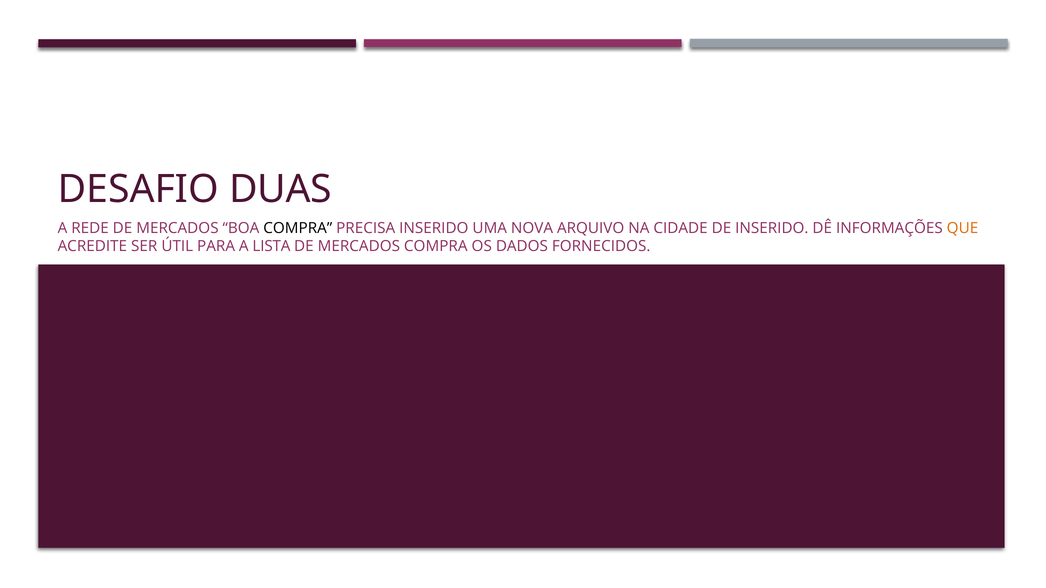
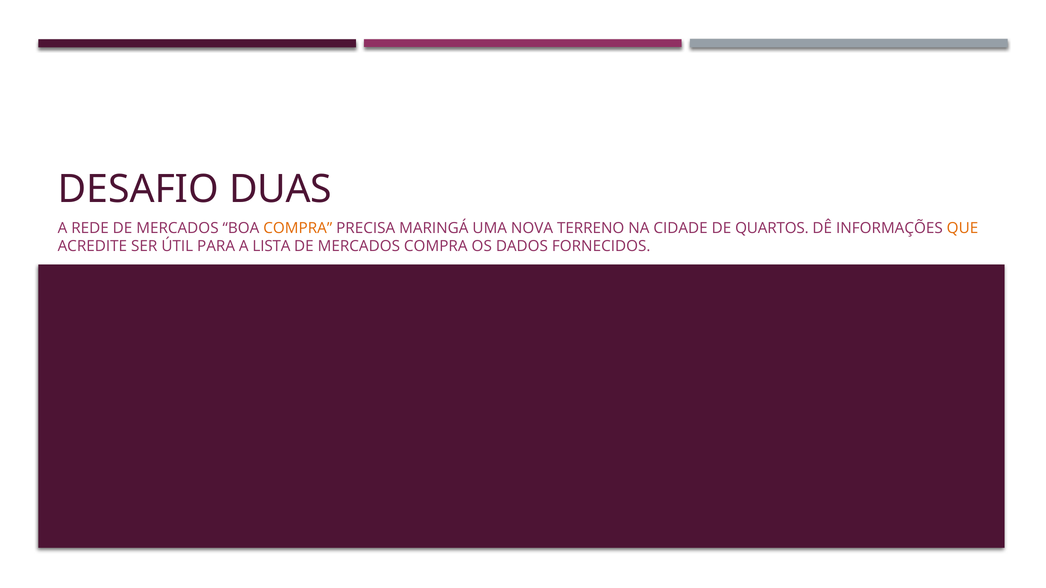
COMPRA colour: black -> orange (298, 228)
PRECISA INSERIDO: INSERIDO -> MARINGÁ (434, 228)
ARQUIVO: ARQUIVO -> TERRENO (591, 228)
DE INSERIDO: INSERIDO -> QUARTOS (772, 228)
